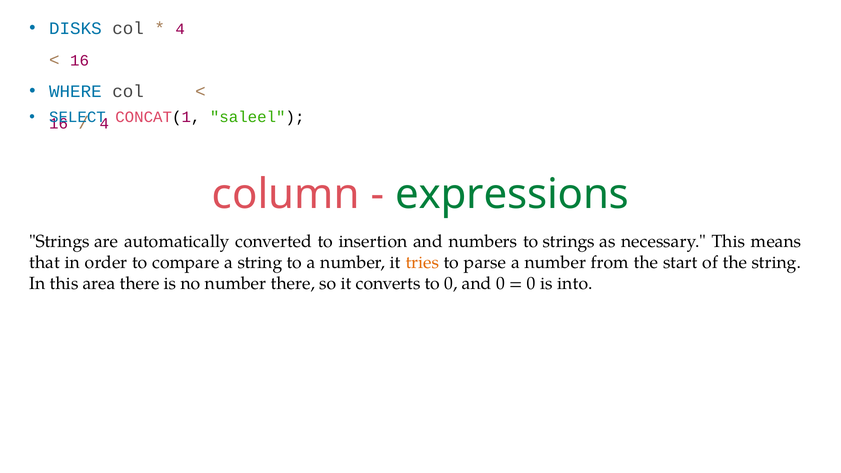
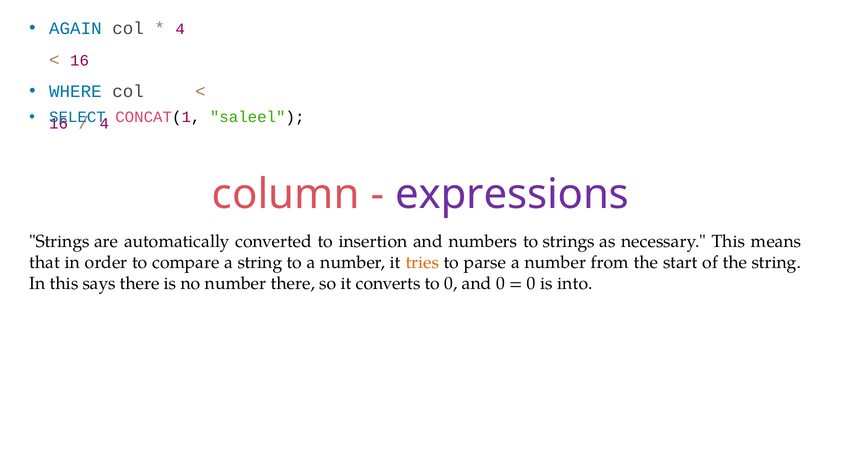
DISKS: DISKS -> AGAIN (75, 28)
expressions colour: green -> purple (512, 194)
area: area -> says (99, 284)
